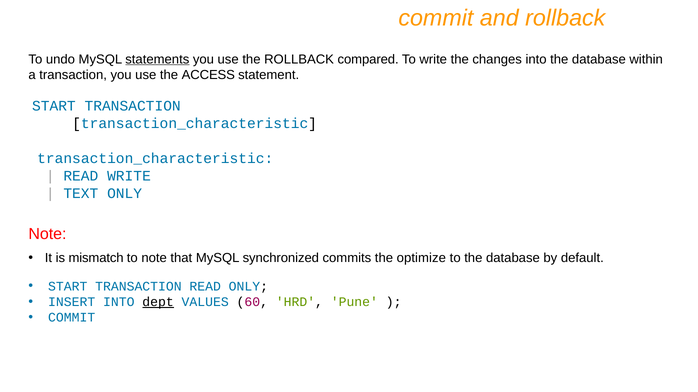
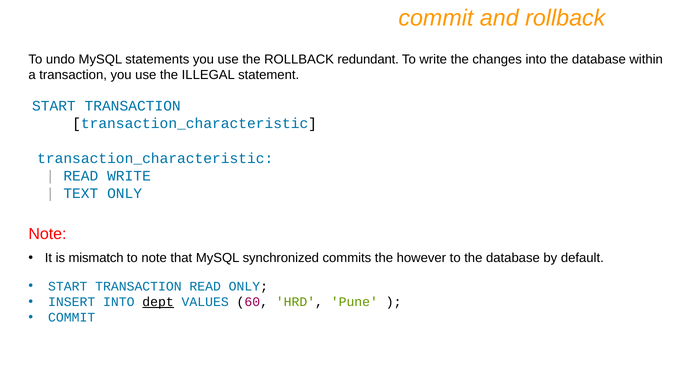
statements underline: present -> none (157, 59)
compared: compared -> redundant (368, 59)
ACCESS: ACCESS -> ILLEGAL (208, 75)
optimize: optimize -> however (421, 259)
